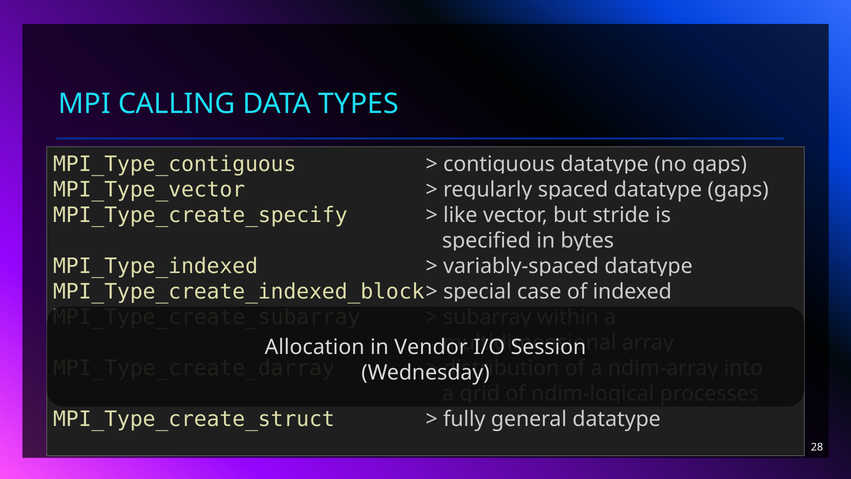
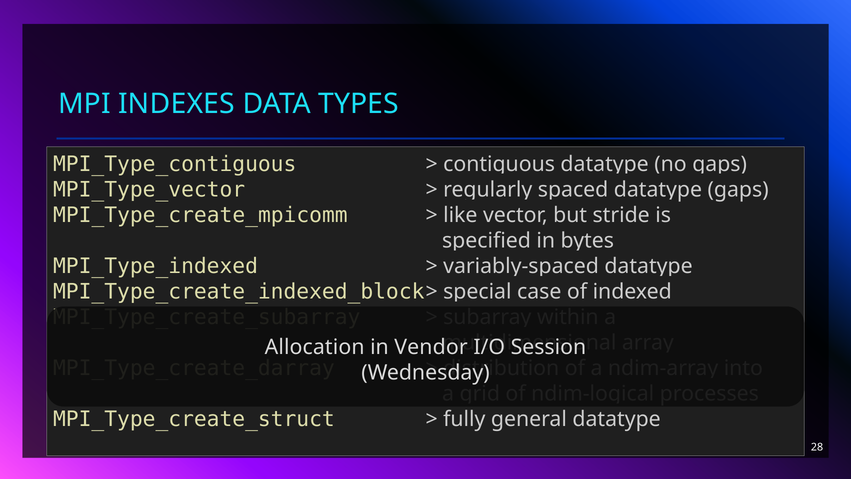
CALLING: CALLING -> INDEXES (177, 104)
MPI_Type_create_specify: MPI_Type_create_specify -> MPI_Type_create_mpicomm (200, 215)
